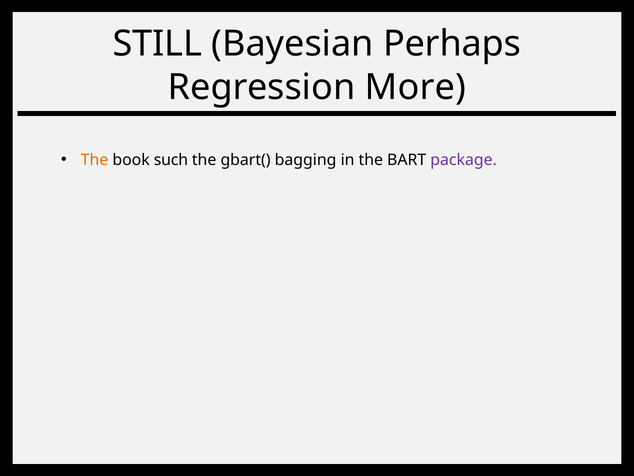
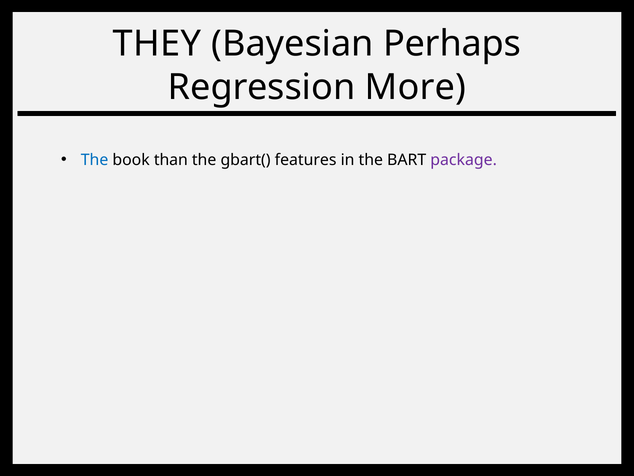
STILL: STILL -> THEY (157, 44)
The colour: orange -> blue (95, 160)
such: such -> than (171, 160)
bagging: bagging -> features (306, 160)
